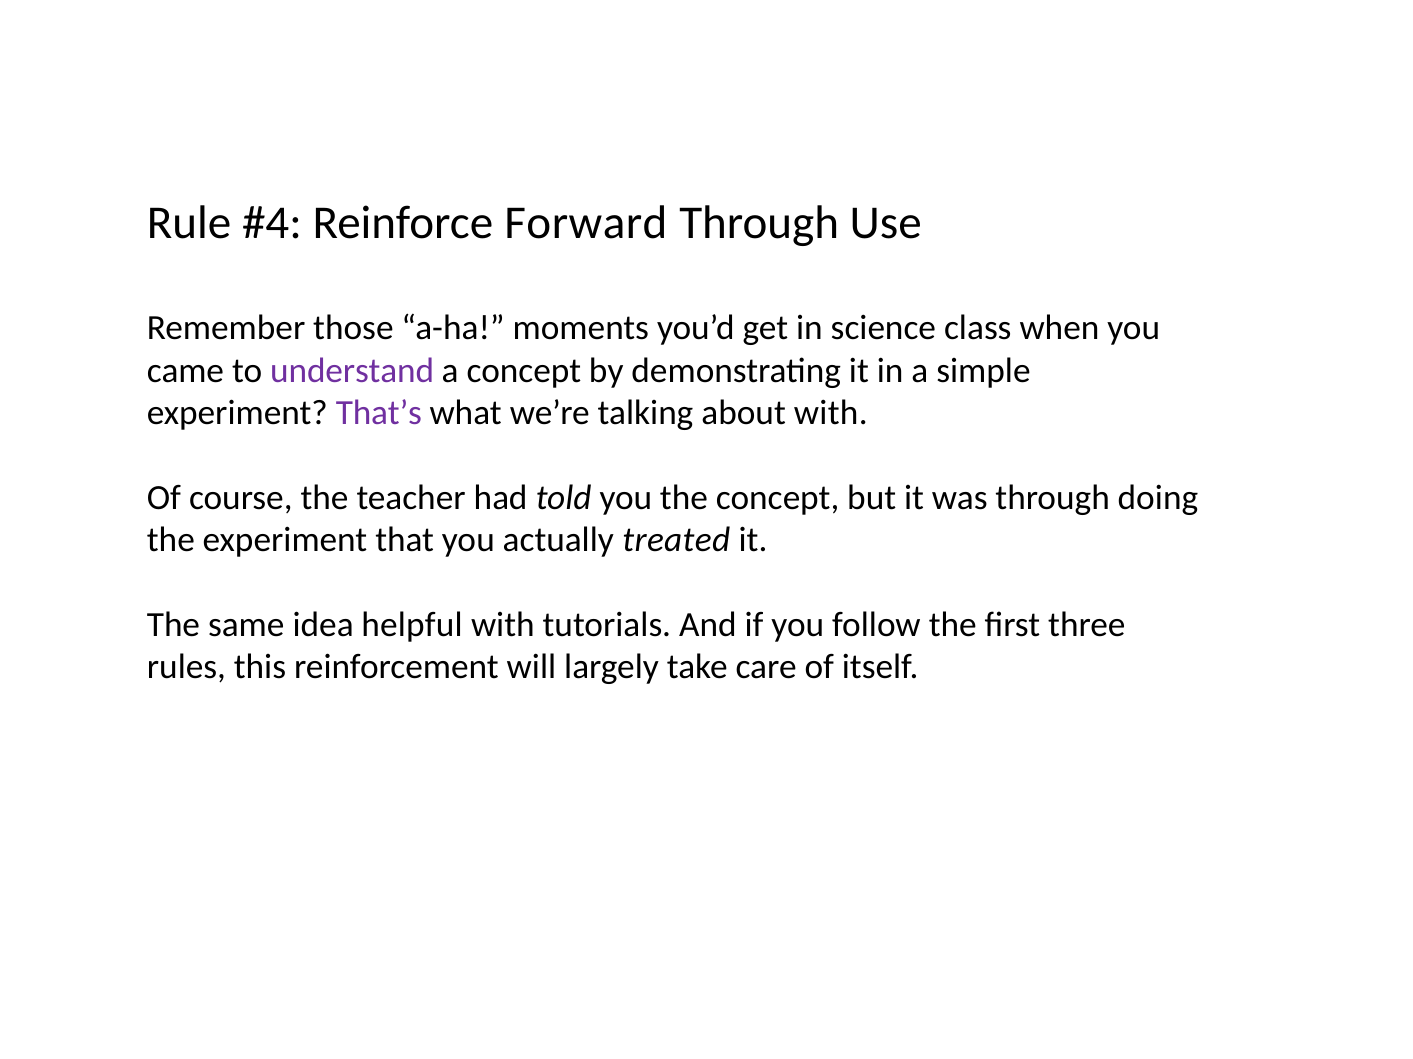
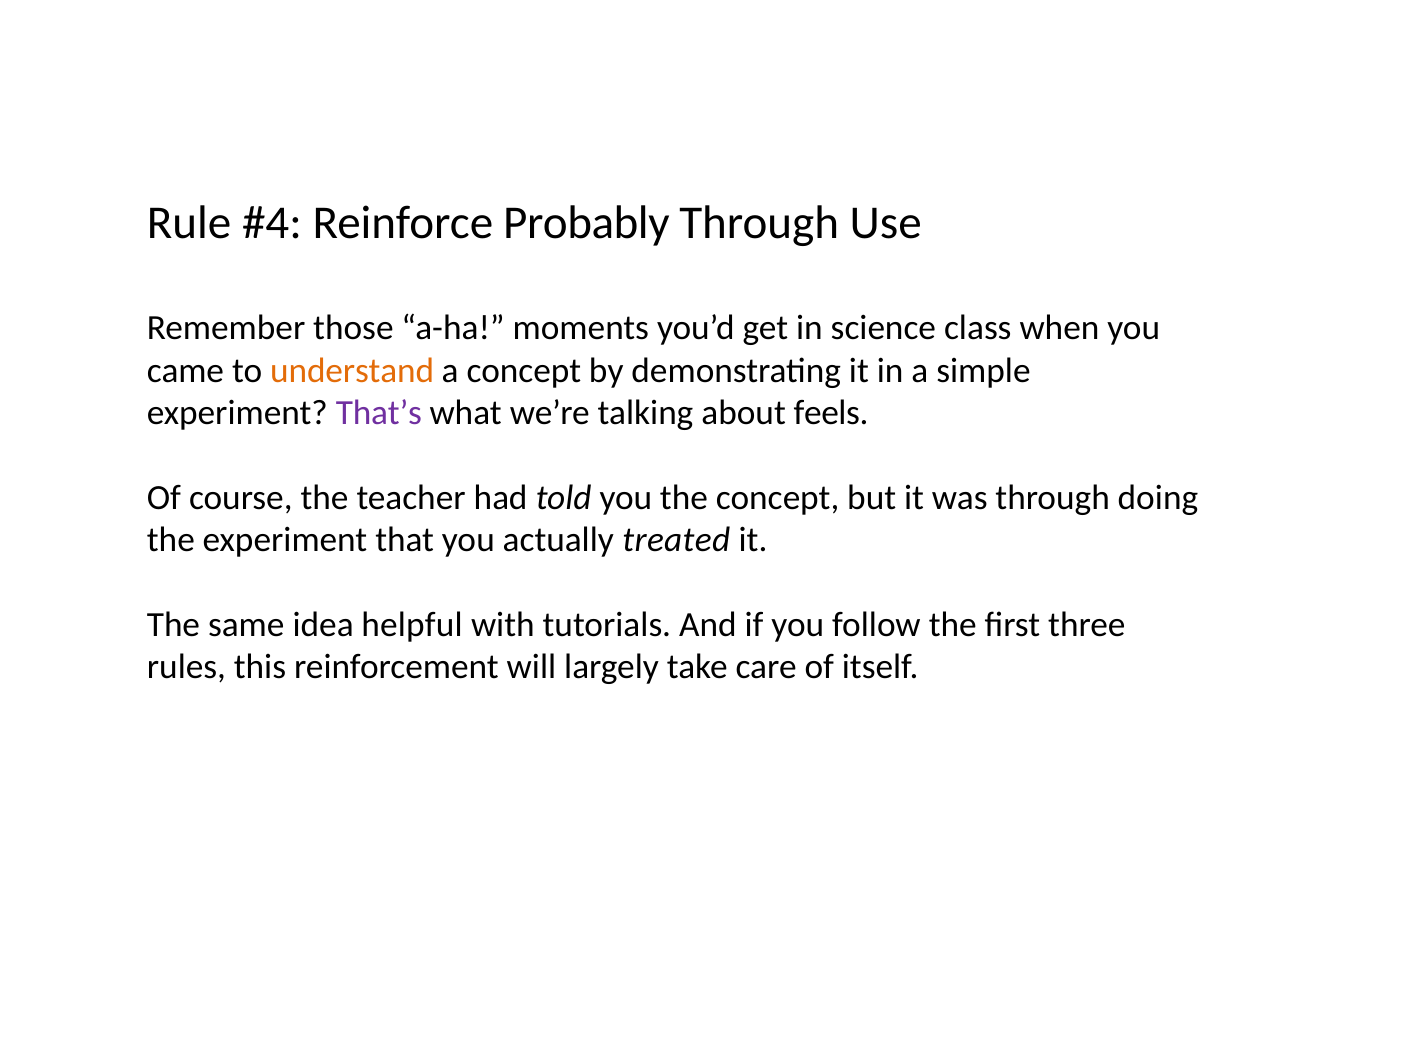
Forward: Forward -> Probably (586, 223)
understand colour: purple -> orange (352, 371)
about with: with -> feels (831, 413)
